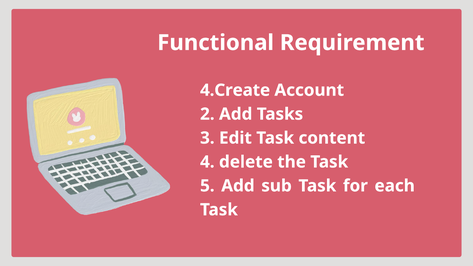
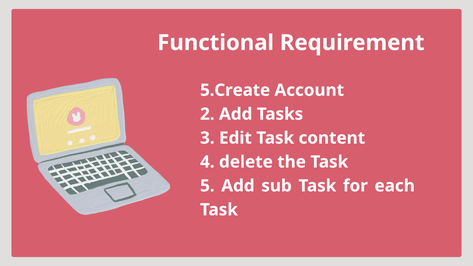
4.Create: 4.Create -> 5.Create (235, 90)
